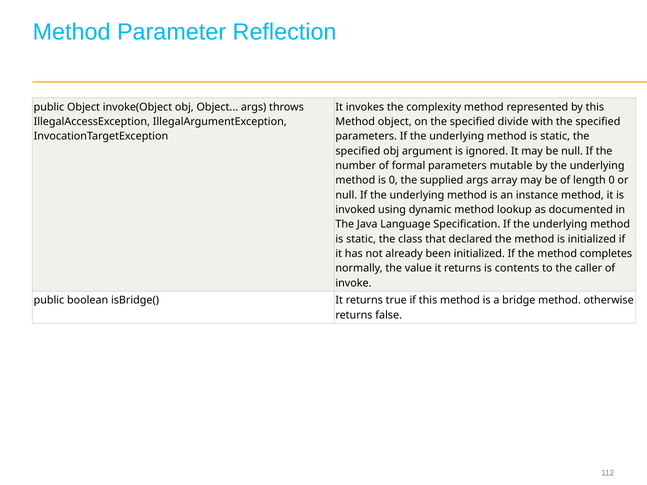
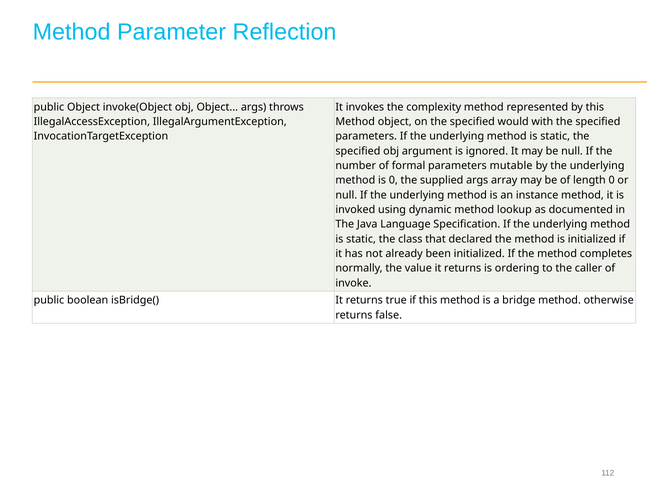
divide: divide -> would (513, 122)
contents: contents -> ordering (517, 268)
